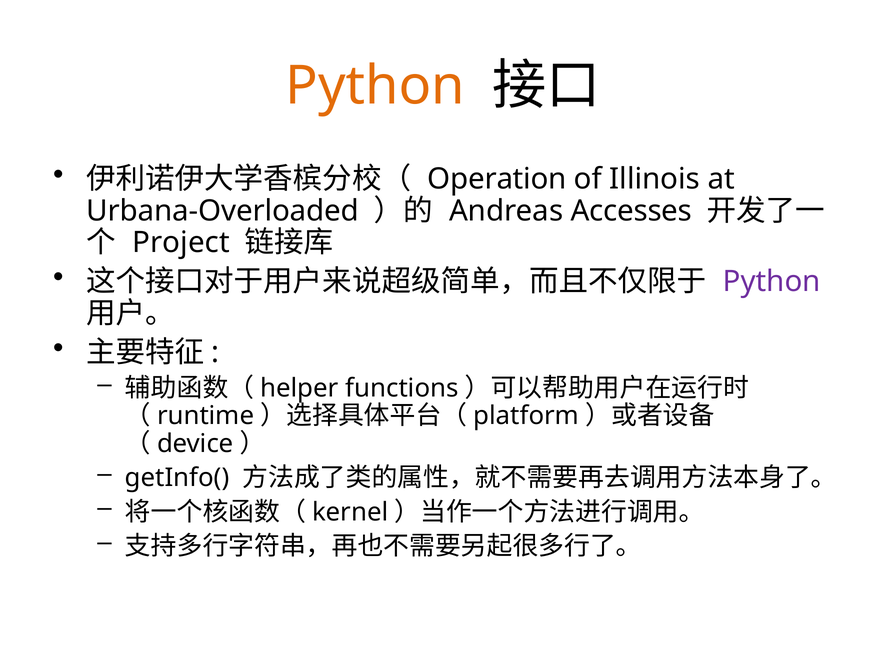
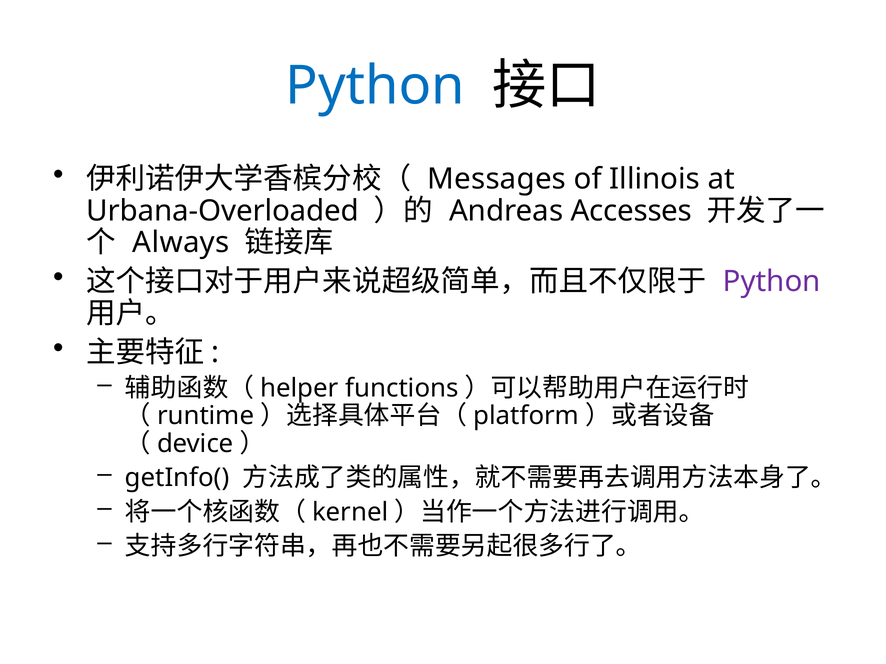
Python colour: orange -> blue (375, 86)
Operation: Operation -> Messages (497, 179)
Project: Project -> Always (181, 243)
